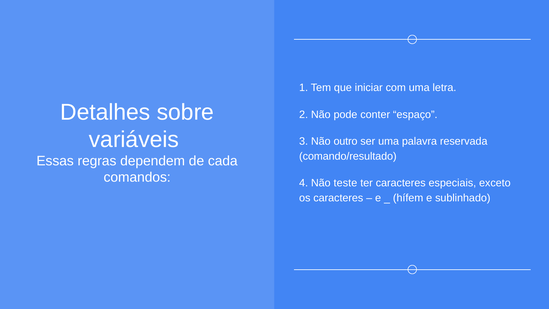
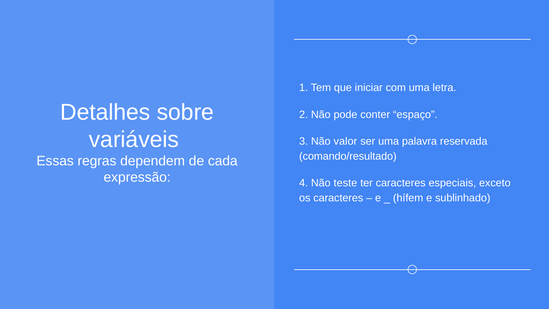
outro: outro -> valor (345, 141)
comandos: comandos -> expressão (137, 177)
